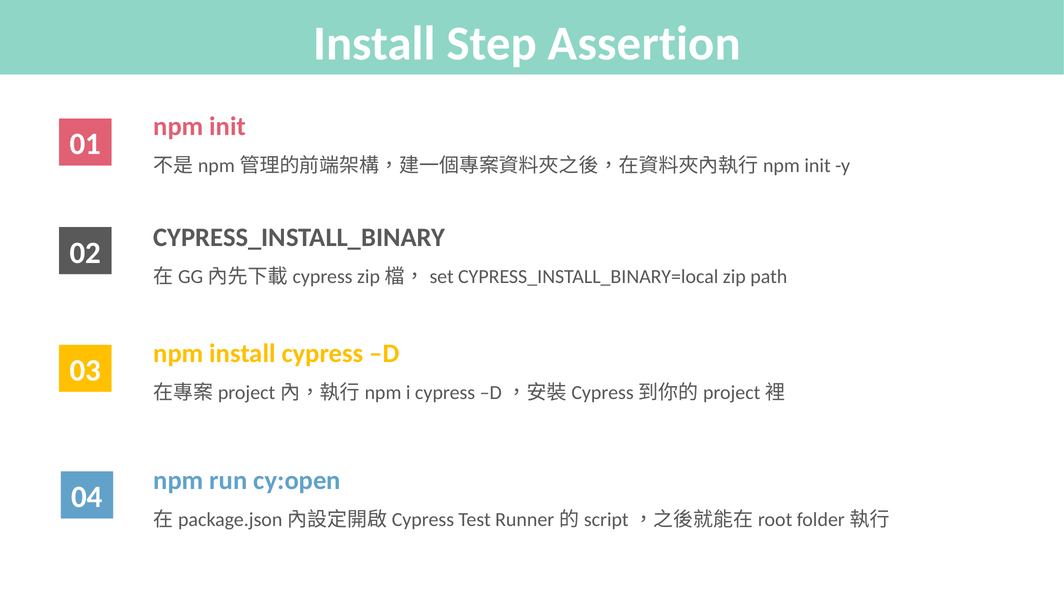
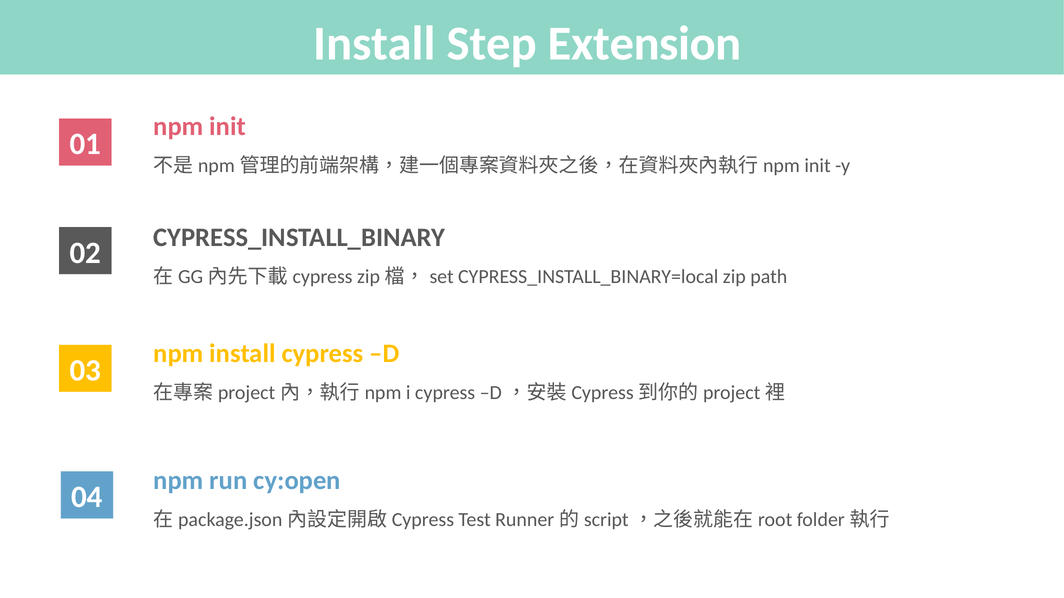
Assertion: Assertion -> Extension (645, 44)
